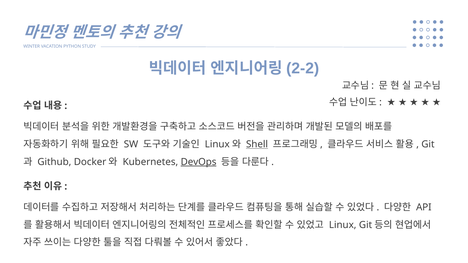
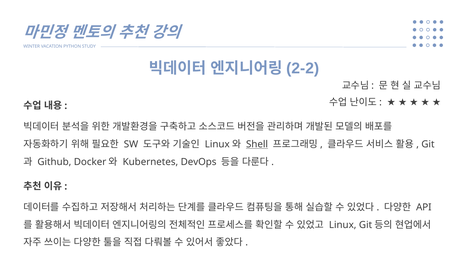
DevOps underline: present -> none (199, 162)
